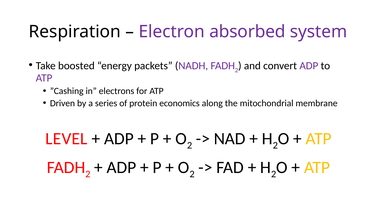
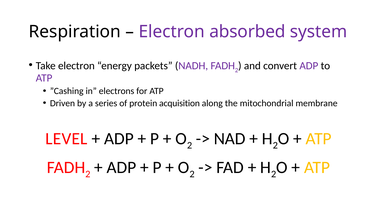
Take boosted: boosted -> electron (76, 66)
economics: economics -> acquisition (180, 103)
